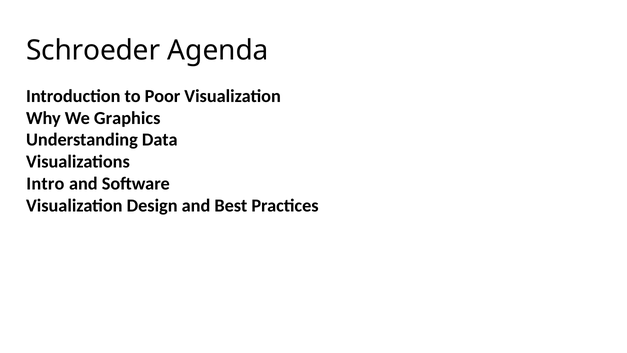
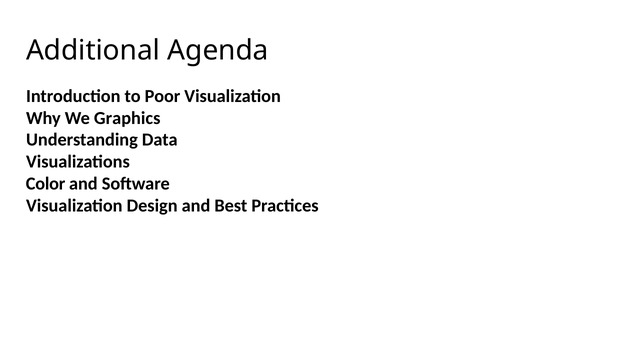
Schroeder: Schroeder -> Additional (93, 50)
Intro: Intro -> Color (46, 184)
